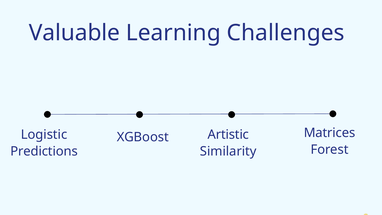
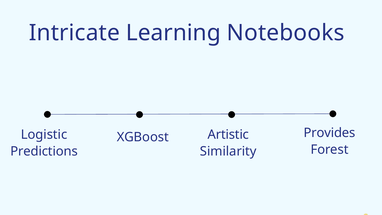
Valuable: Valuable -> Intricate (74, 33)
Challenges: Challenges -> Notebooks (286, 33)
Matrices: Matrices -> Provides (330, 133)
